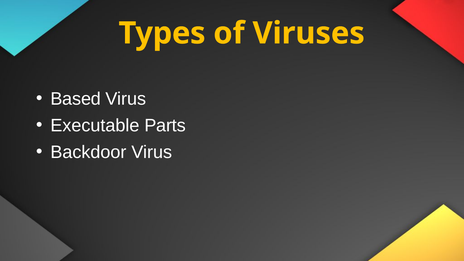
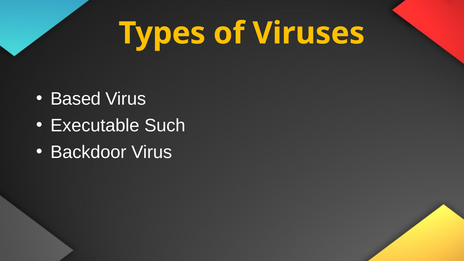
Parts: Parts -> Such (165, 126)
